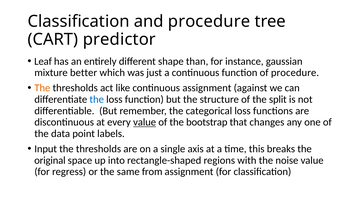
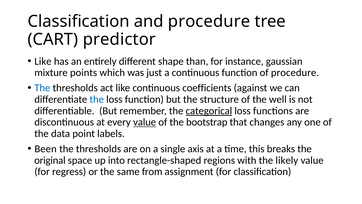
Leaf: Leaf -> Like (43, 61)
better: better -> points (84, 73)
The colour: orange -> blue (42, 88)
continuous assignment: assignment -> coefficients (207, 88)
split: split -> well (278, 99)
categorical underline: none -> present (209, 111)
Input: Input -> Been (46, 149)
noise: noise -> likely (287, 160)
